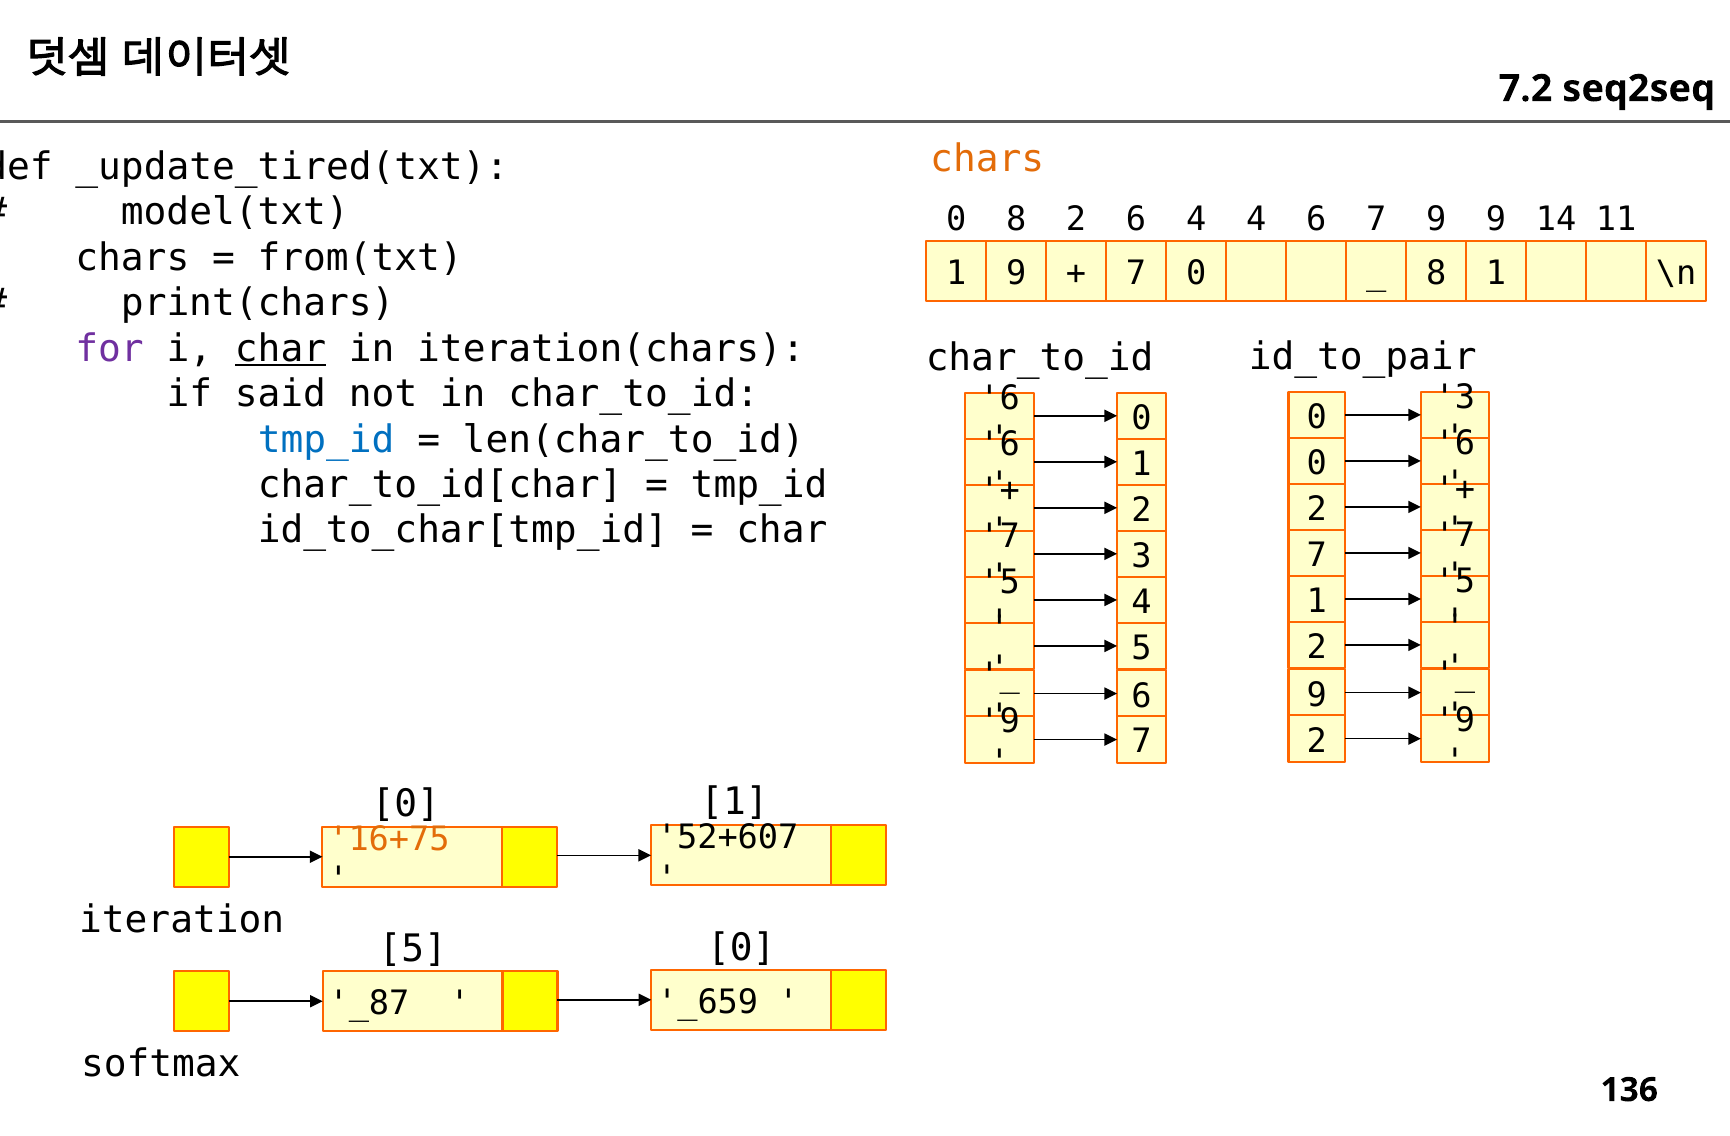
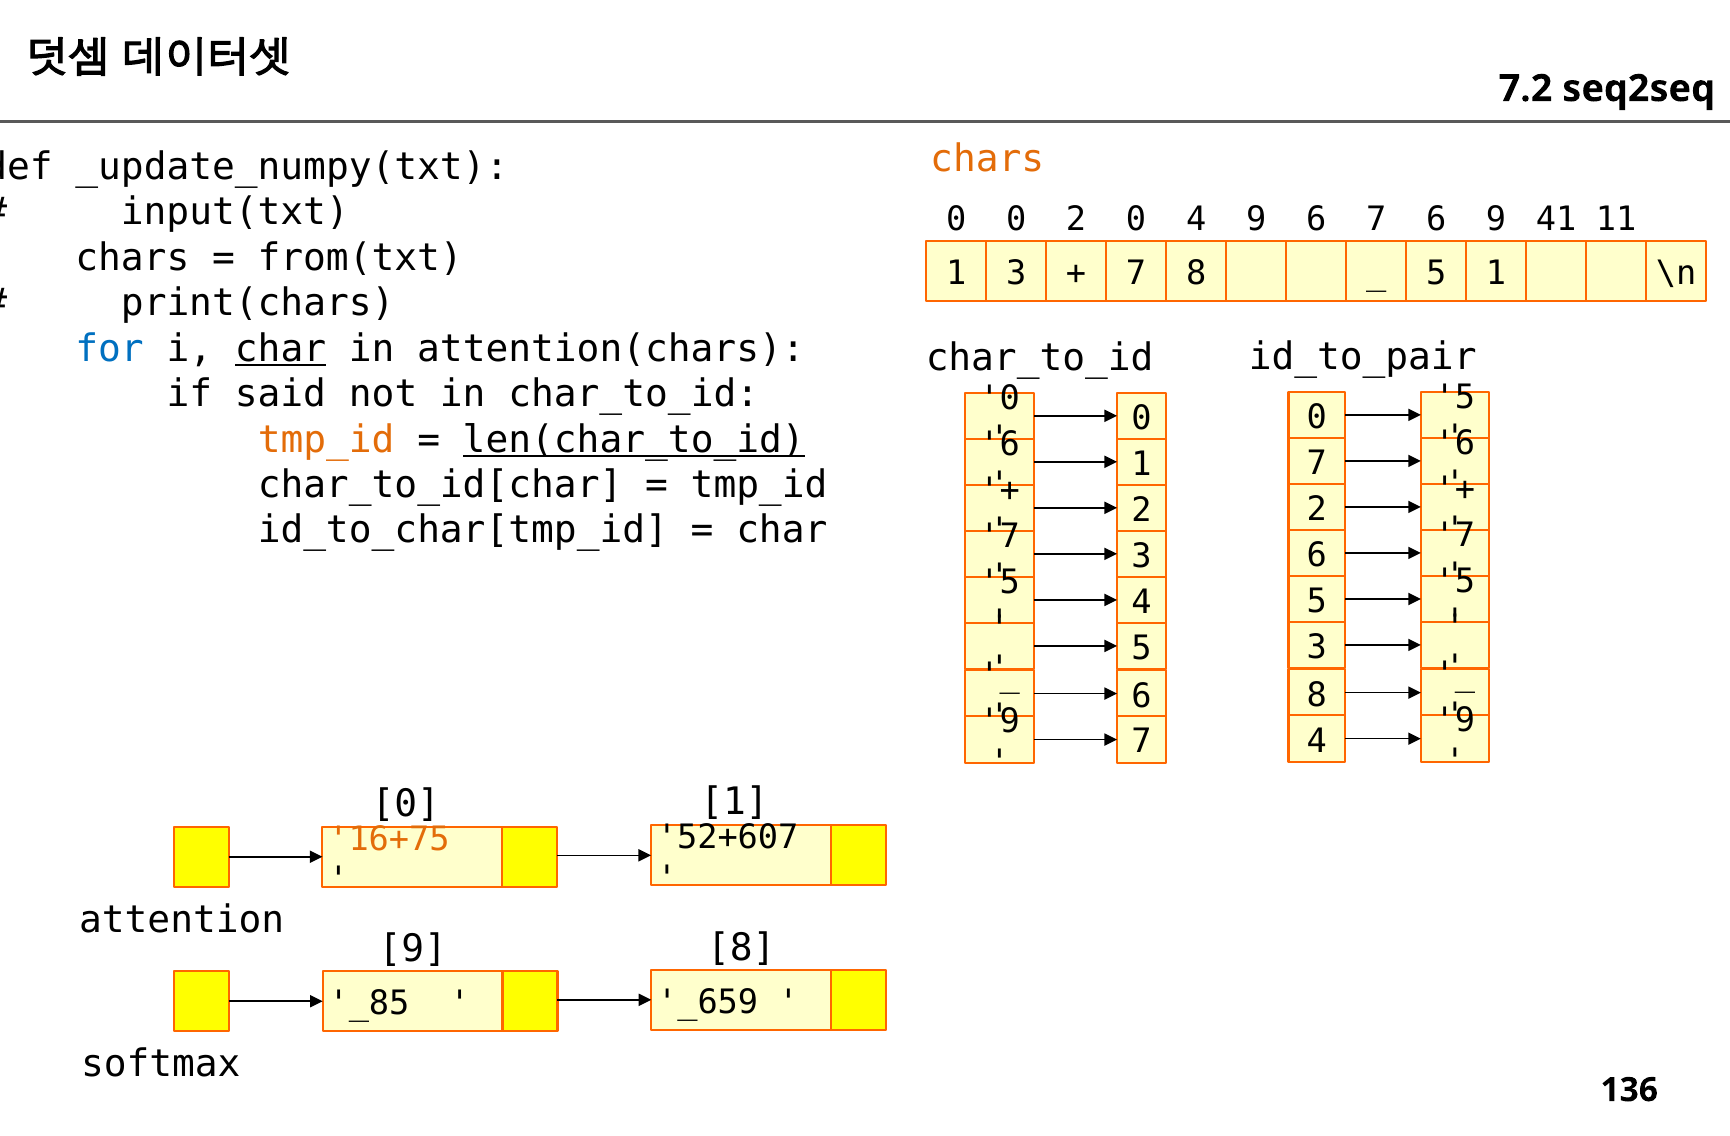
_update_tired(txt: _update_tired(txt -> _update_numpy(txt (292, 167)
model(txt: model(txt -> input(txt (235, 212)
0 8: 8 -> 0 (1016, 220)
2 6: 6 -> 0 (1136, 220)
4: 4 -> 9 (1256, 220)
6 7 9: 9 -> 6 (1436, 220)
14: 14 -> 41 (1556, 220)
1 9: 9 -> 3 (1016, 273)
7 0: 0 -> 8 (1196, 273)
8: 8 -> 5 (1436, 273)
for colour: purple -> blue (110, 349)
iteration(chars: iteration(chars -> attention(chars (611, 349)
3: 3 -> 5 (1455, 397)
6: 6 -> 0 (1000, 398)
tmp_id colour: blue -> orange (326, 440)
len(char_to_id underline: none -> present (634, 440)
0: 0 -> 7 (1317, 463)
3 7: 7 -> 6 (1317, 555)
4 1: 1 -> 5 (1317, 601)
5 2: 2 -> 3 (1317, 647)
6 9: 9 -> 8 (1317, 695)
7 2: 2 -> 4 (1317, 741)
iteration: iteration -> attention (182, 920)
0: 0 -> 8 (741, 948)
5: 5 -> 9 (413, 949)
_87: _87 -> _85 (369, 1004)
